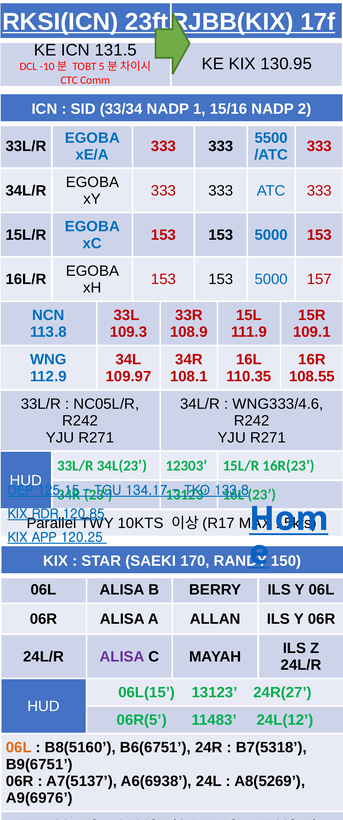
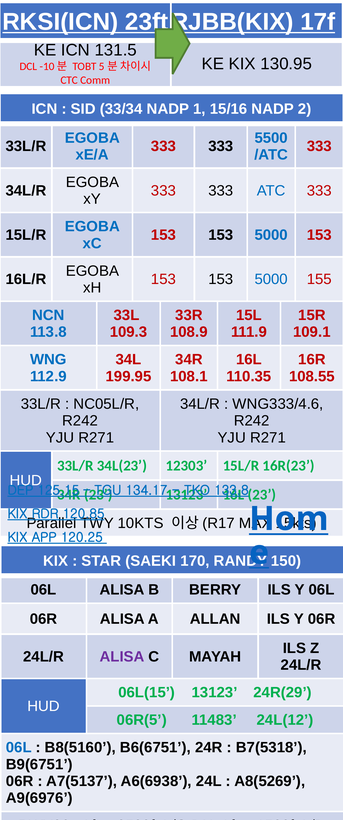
157: 157 -> 155 (319, 280)
109.97: 109.97 -> 199.95 (128, 377)
24R(27: 24R(27 -> 24R(29 (283, 693)
06L colour: orange -> blue (19, 748)
